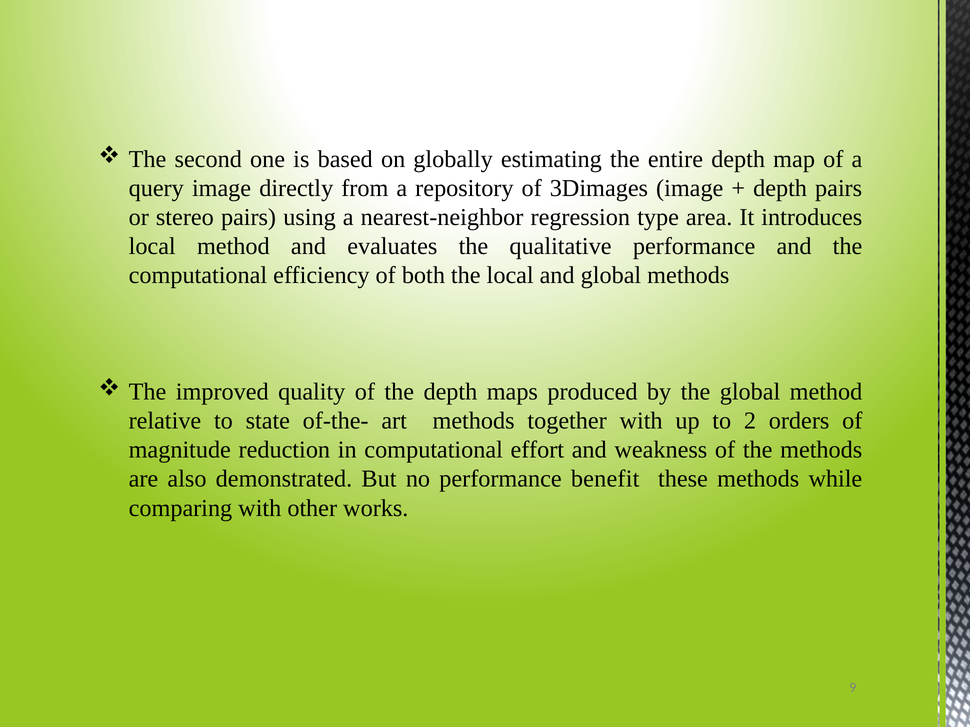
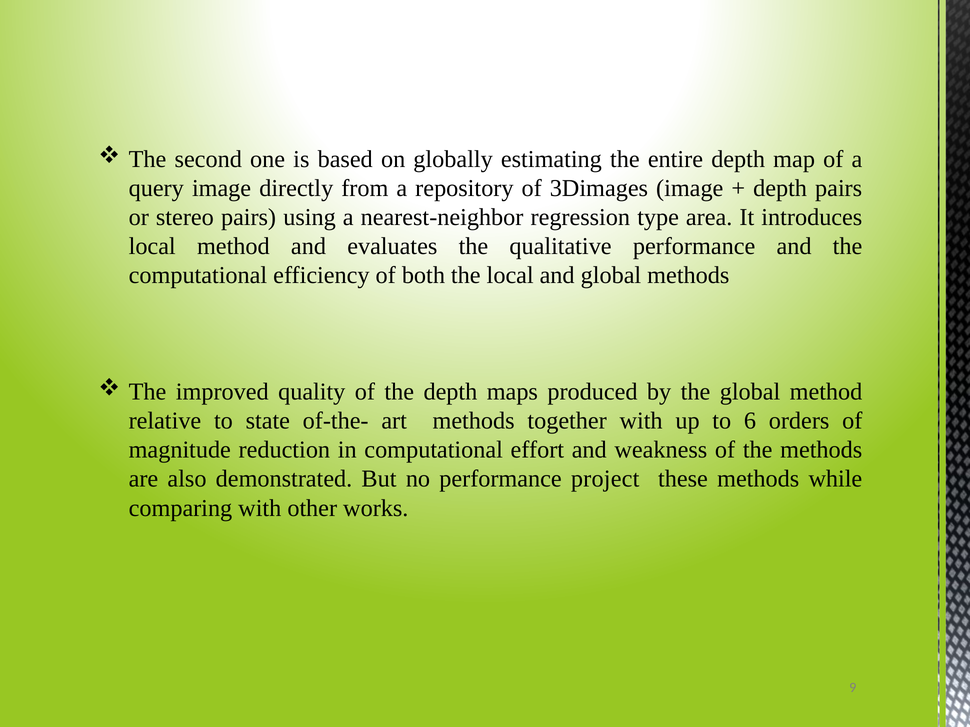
2: 2 -> 6 (750, 421)
benefit: benefit -> project (605, 479)
